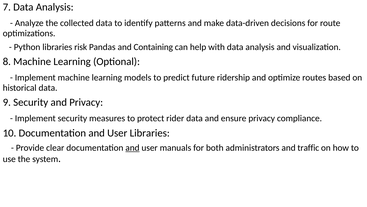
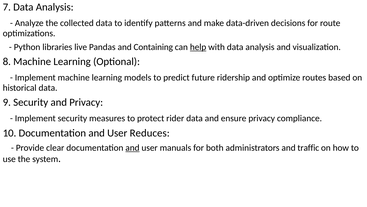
risk: risk -> live (81, 47)
help underline: none -> present (198, 47)
User Libraries: Libraries -> Reduces (150, 133)
